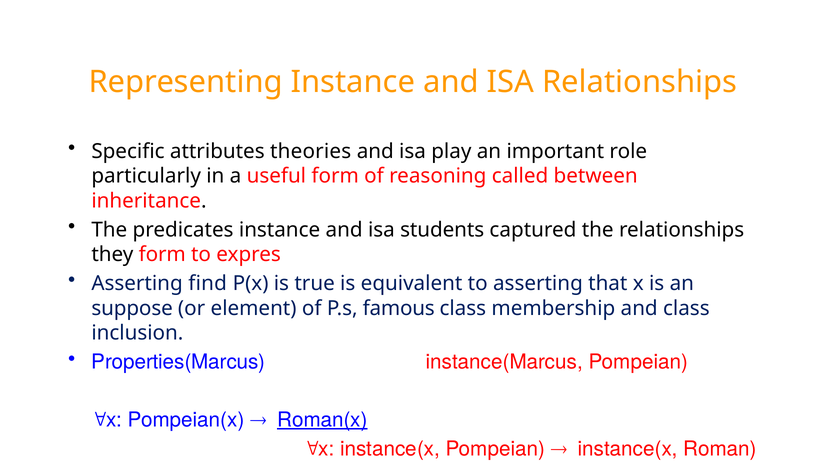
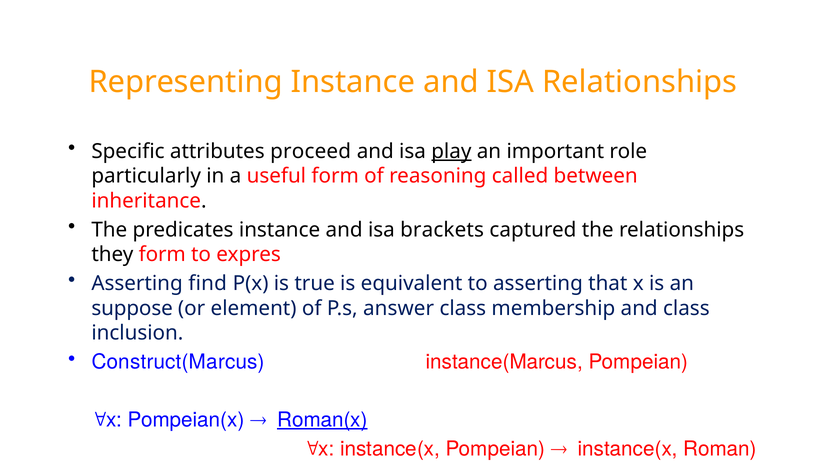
theories: theories -> proceed (311, 151)
play underline: none -> present (451, 151)
students: students -> brackets (442, 230)
famous: famous -> answer (399, 308)
Properties(Marcus: Properties(Marcus -> Construct(Marcus (178, 362)
